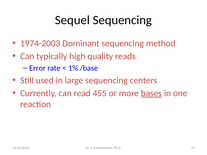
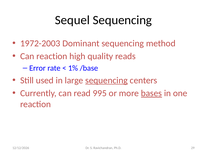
1974-2003: 1974-2003 -> 1972-2003 (40, 43)
Can typically: typically -> reaction (52, 56)
sequencing underline: none -> present (107, 80)
455: 455 -> 995 (100, 93)
